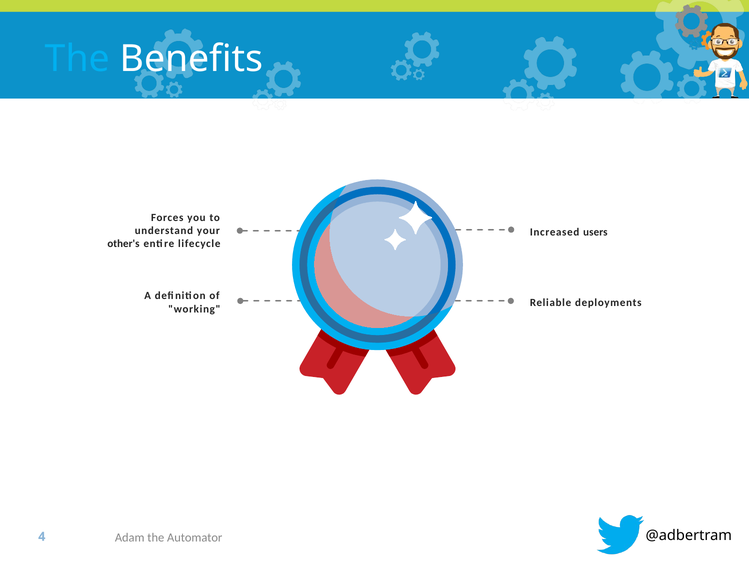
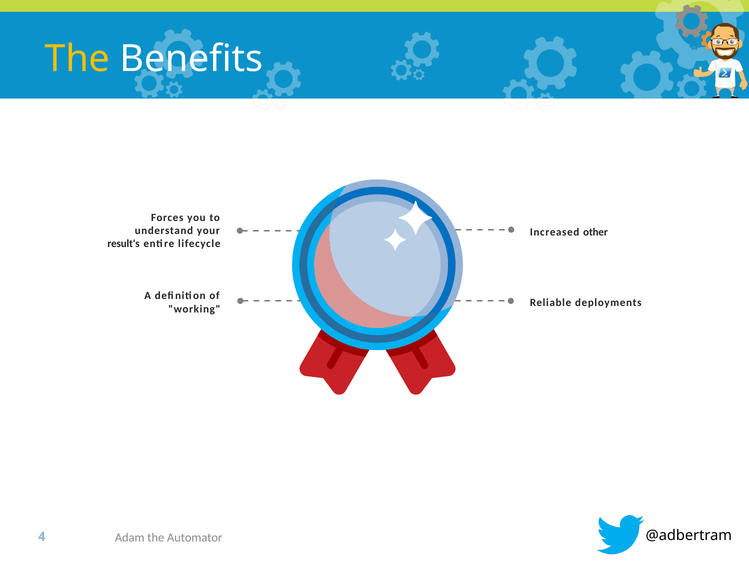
The colour: light blue -> yellow (77, 59)
users: users -> other (596, 232)
other's: other's -> result's (124, 244)
